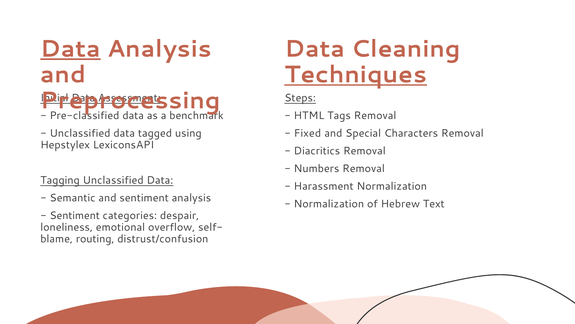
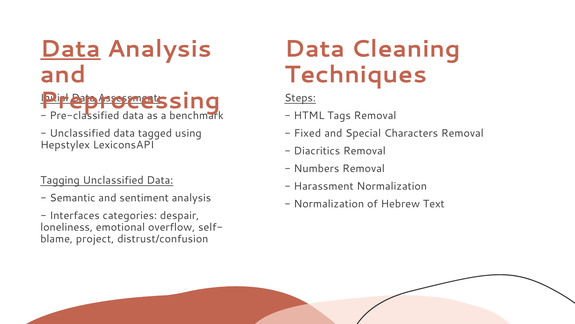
Techniques underline: present -> none (356, 75)
Sentiment: Sentiment -> Interfaces (75, 215)
routing: routing -> project (95, 239)
